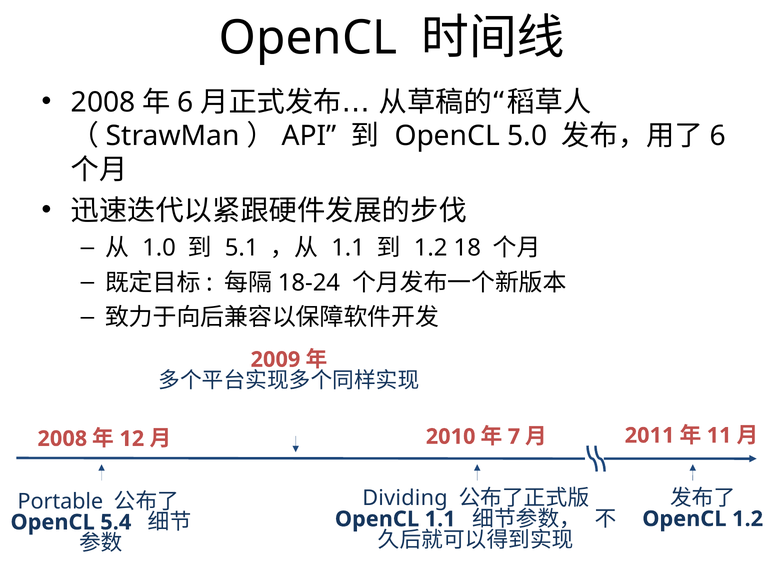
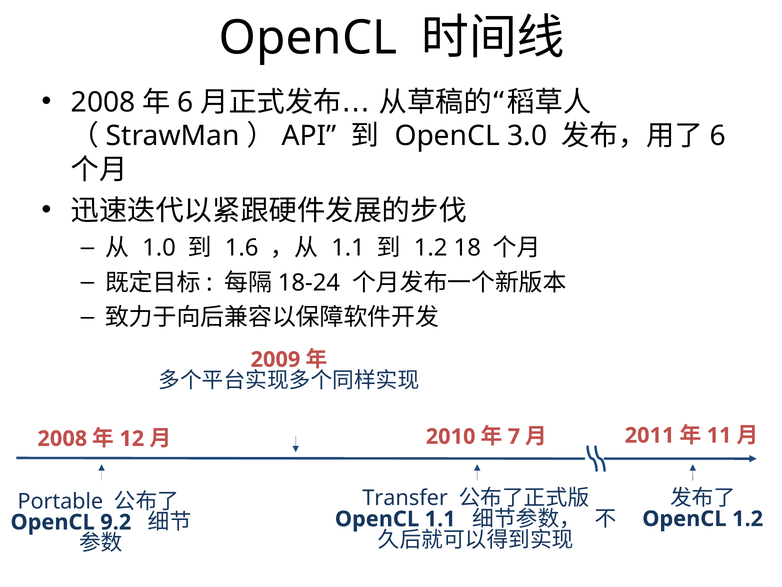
5.0: 5.0 -> 3.0 (527, 136)
5.1: 5.1 -> 1.6 (242, 248)
Dividing: Dividing -> Transfer (405, 498)
5.4: 5.4 -> 9.2 (116, 522)
